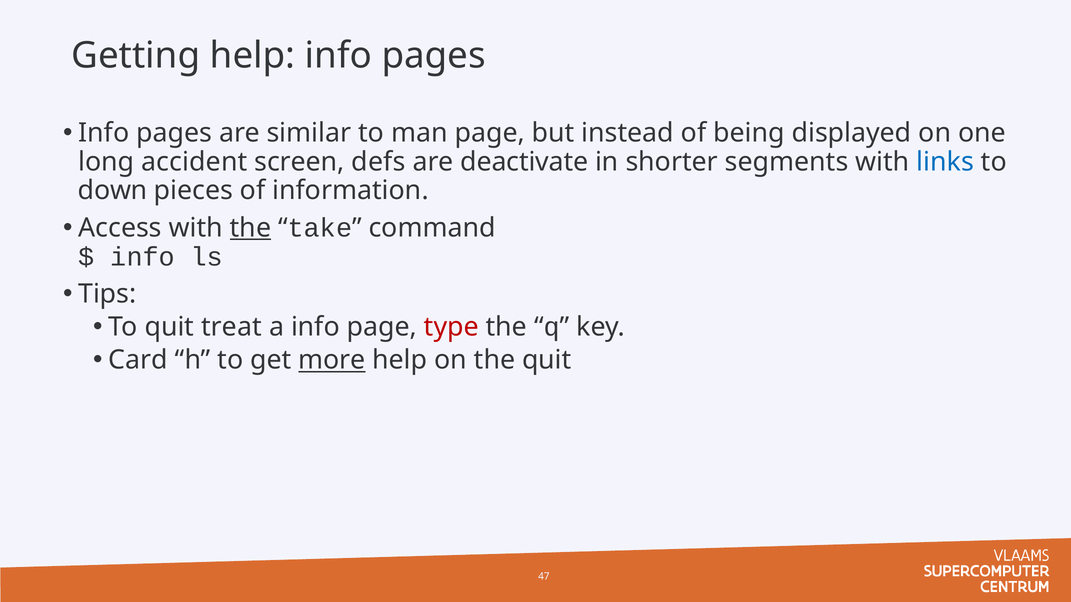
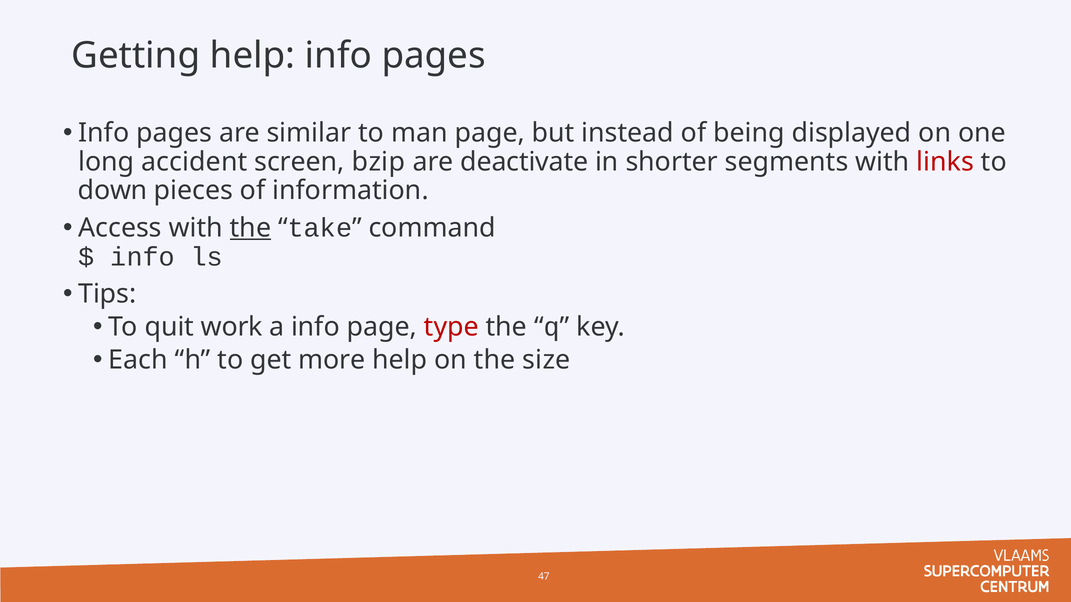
defs: defs -> bzip (378, 162)
links colour: blue -> red (945, 162)
treat: treat -> work (232, 327)
Card: Card -> Each (138, 360)
more underline: present -> none (332, 360)
the quit: quit -> size (546, 360)
